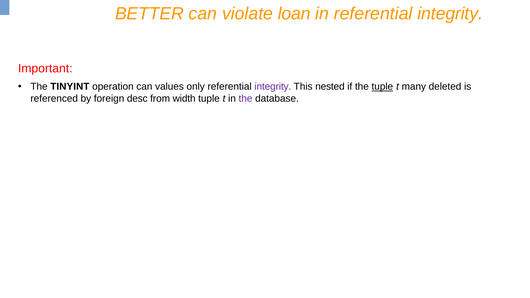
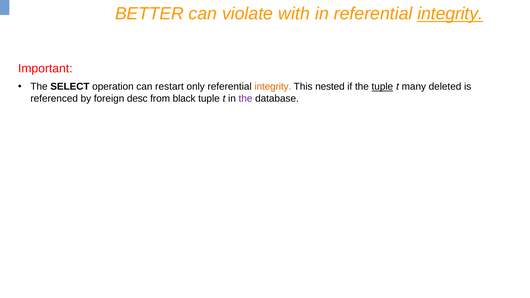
loan: loan -> with (294, 14)
integrity underline: none -> present (450, 14)
TINYINT: TINYINT -> SELECT (70, 87)
values: values -> restart (169, 87)
integrity colour: purple -> orange (273, 87)
width: width -> black (184, 99)
